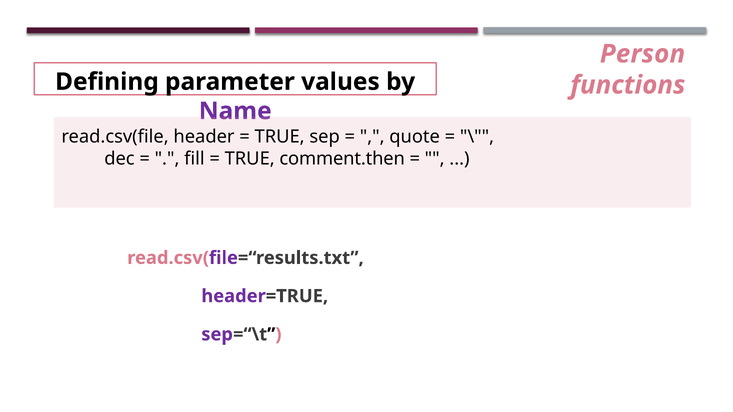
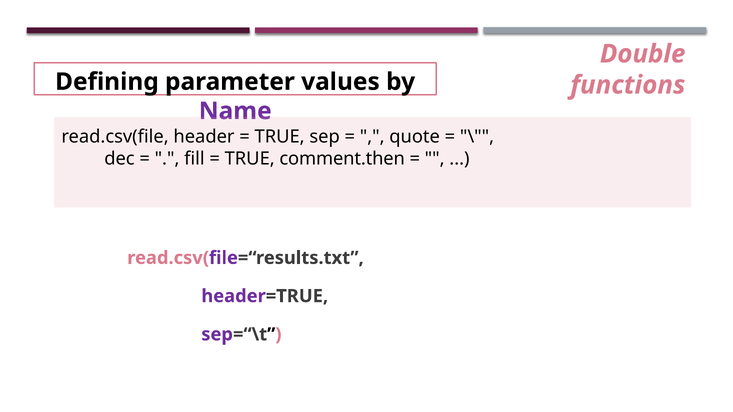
Person: Person -> Double (643, 54)
